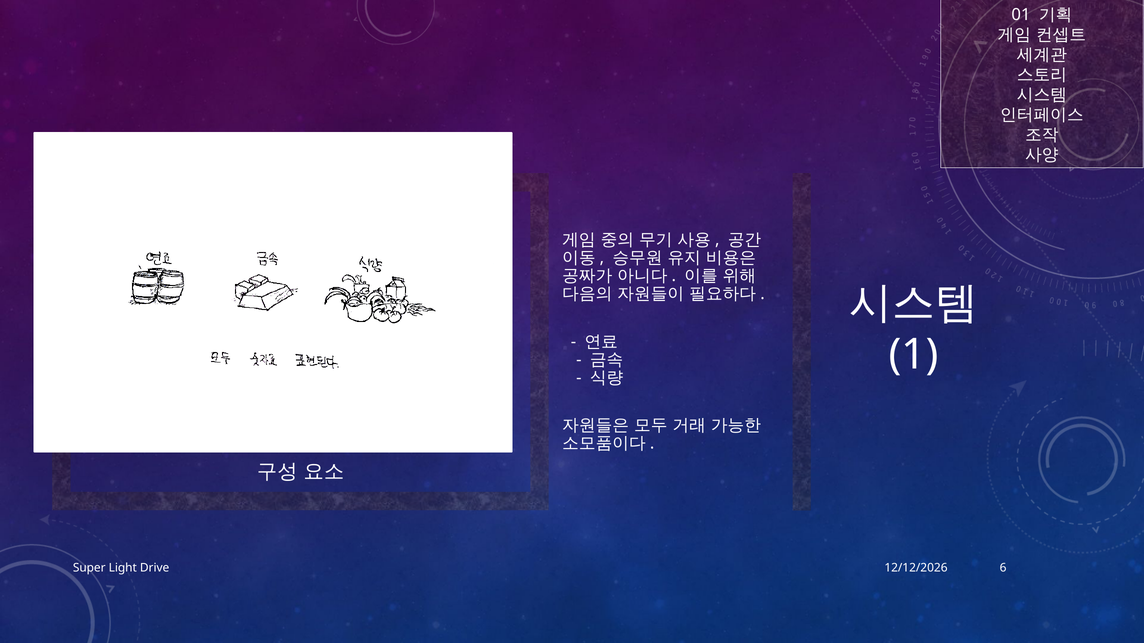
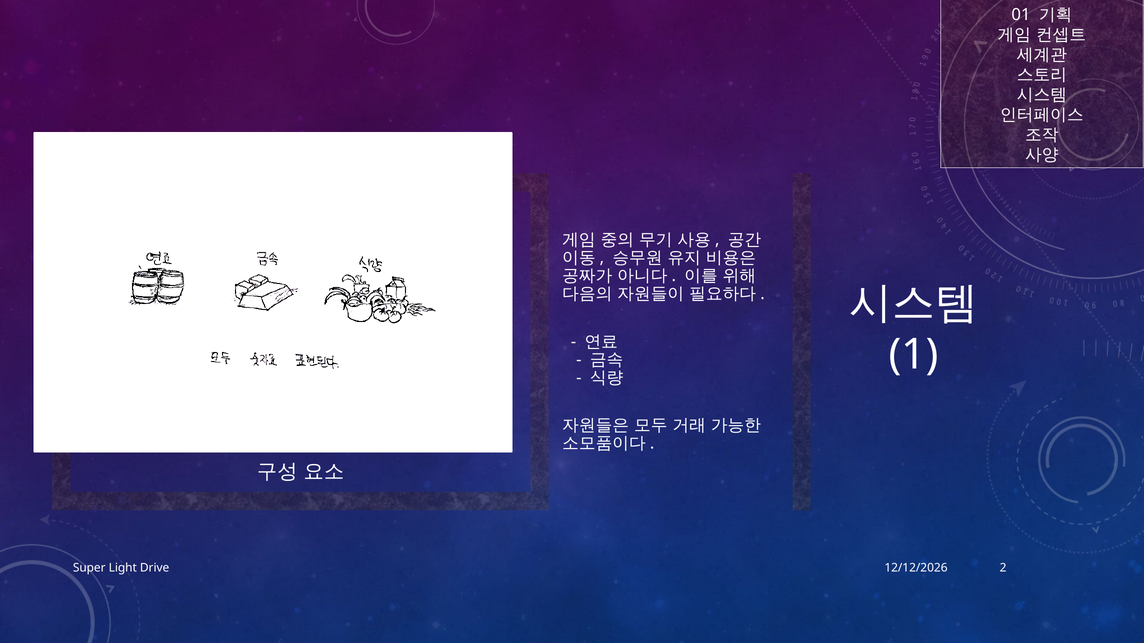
6: 6 -> 2 (1003, 568)
